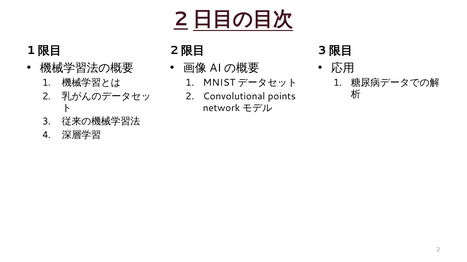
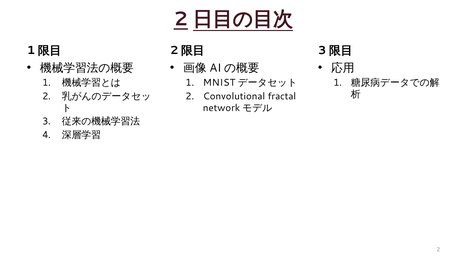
points: points -> fractal (282, 96)
